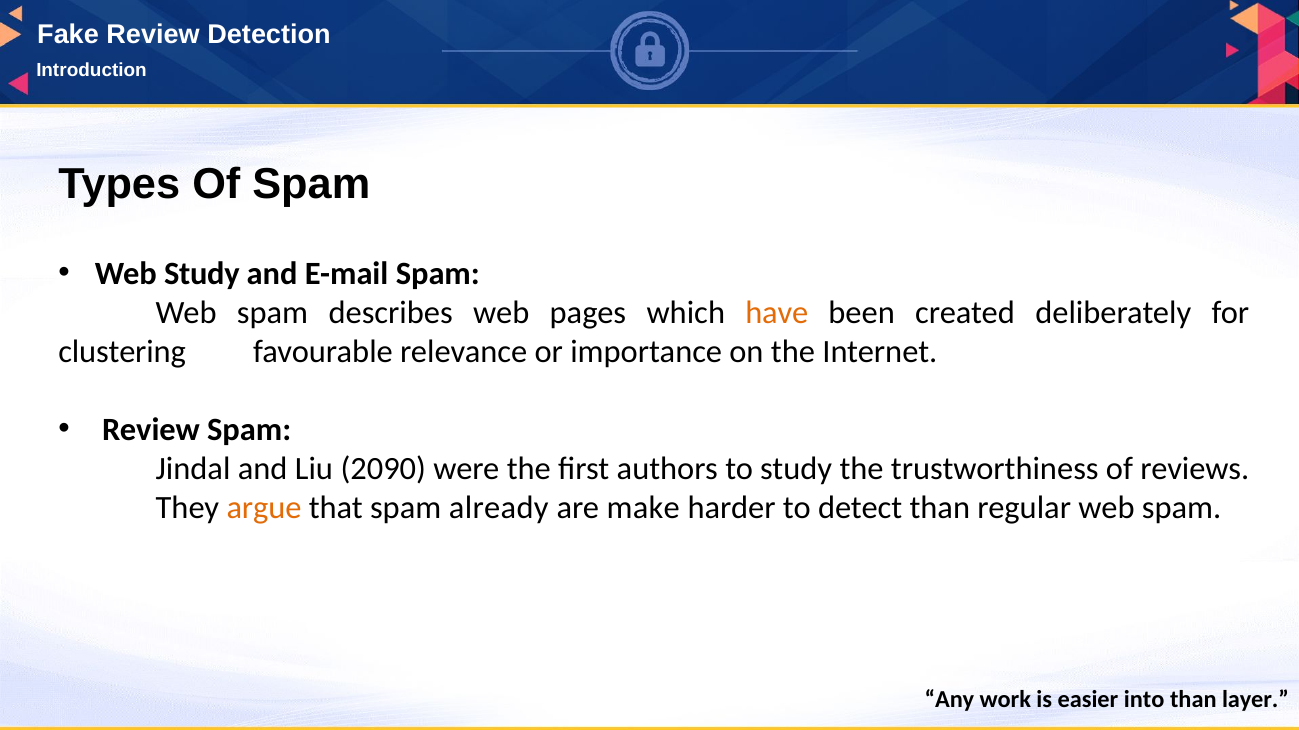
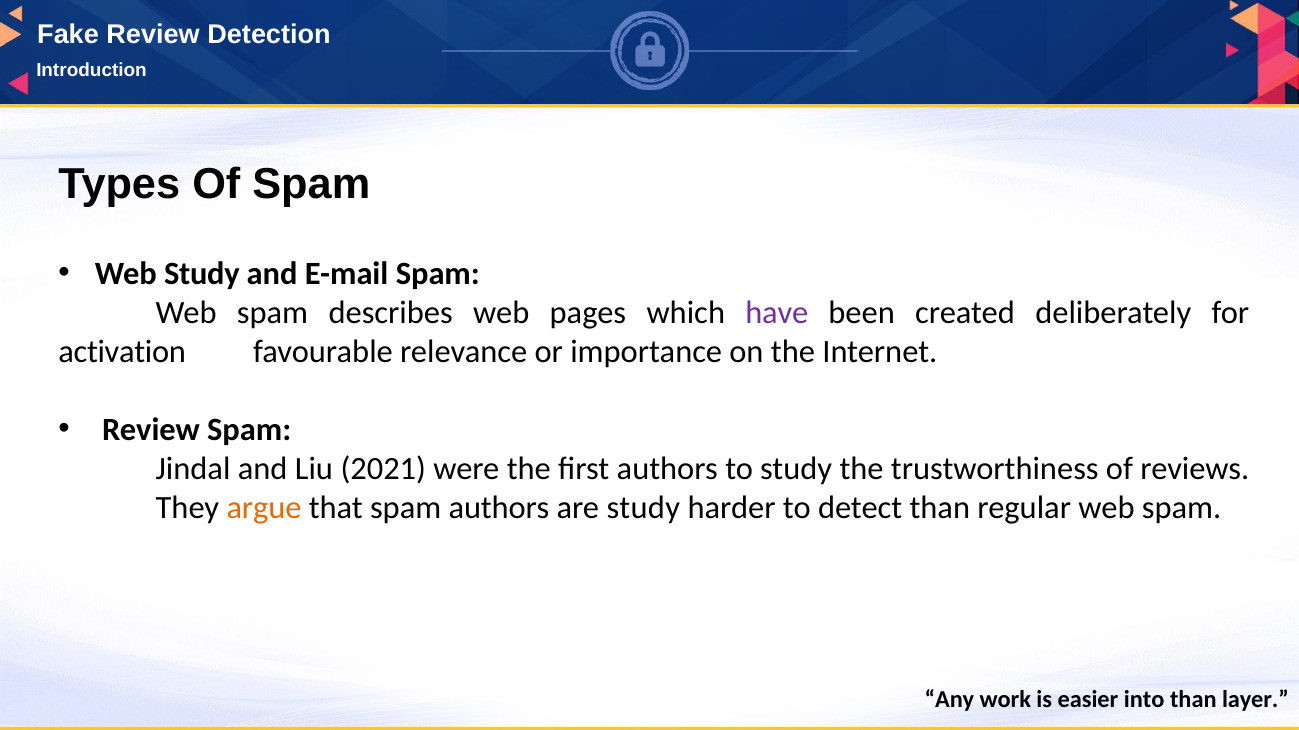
have colour: orange -> purple (777, 313)
clustering: clustering -> activation (122, 352)
2090: 2090 -> 2021 (383, 469)
spam already: already -> authors (499, 508)
are make: make -> study (643, 508)
